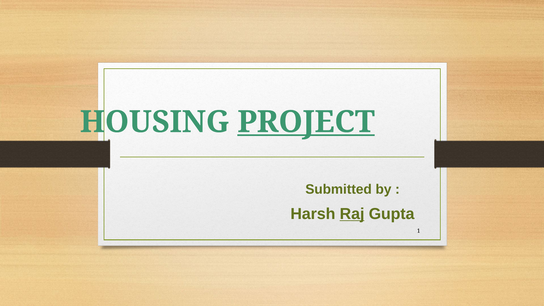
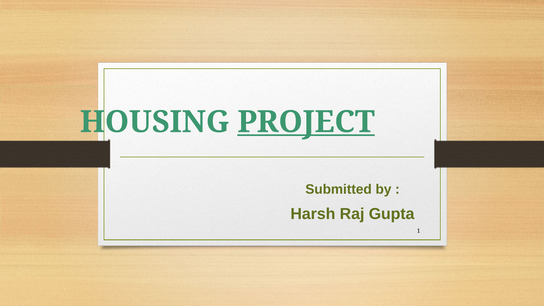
Raj underline: present -> none (352, 214)
